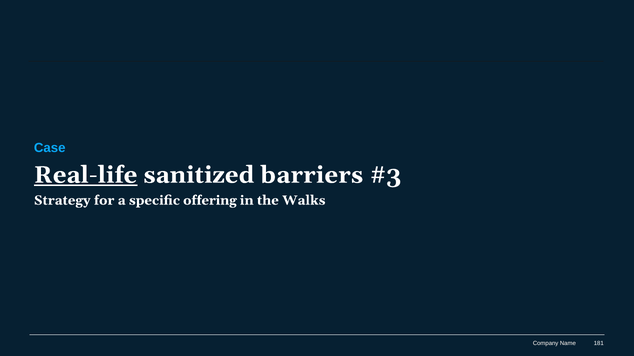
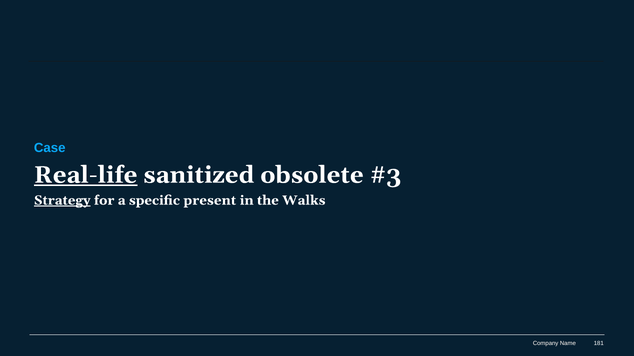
barriers: barriers -> obsolete (312, 175)
Strategy underline: none -> present (62, 201)
offering: offering -> present (210, 201)
